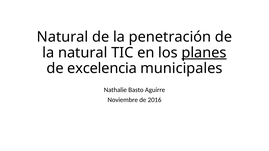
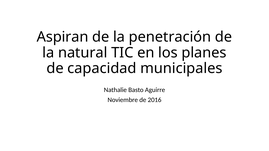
Natural: Natural -> Aspiran (63, 37)
planes underline: present -> none (204, 53)
excelencia: excelencia -> capacidad (102, 68)
